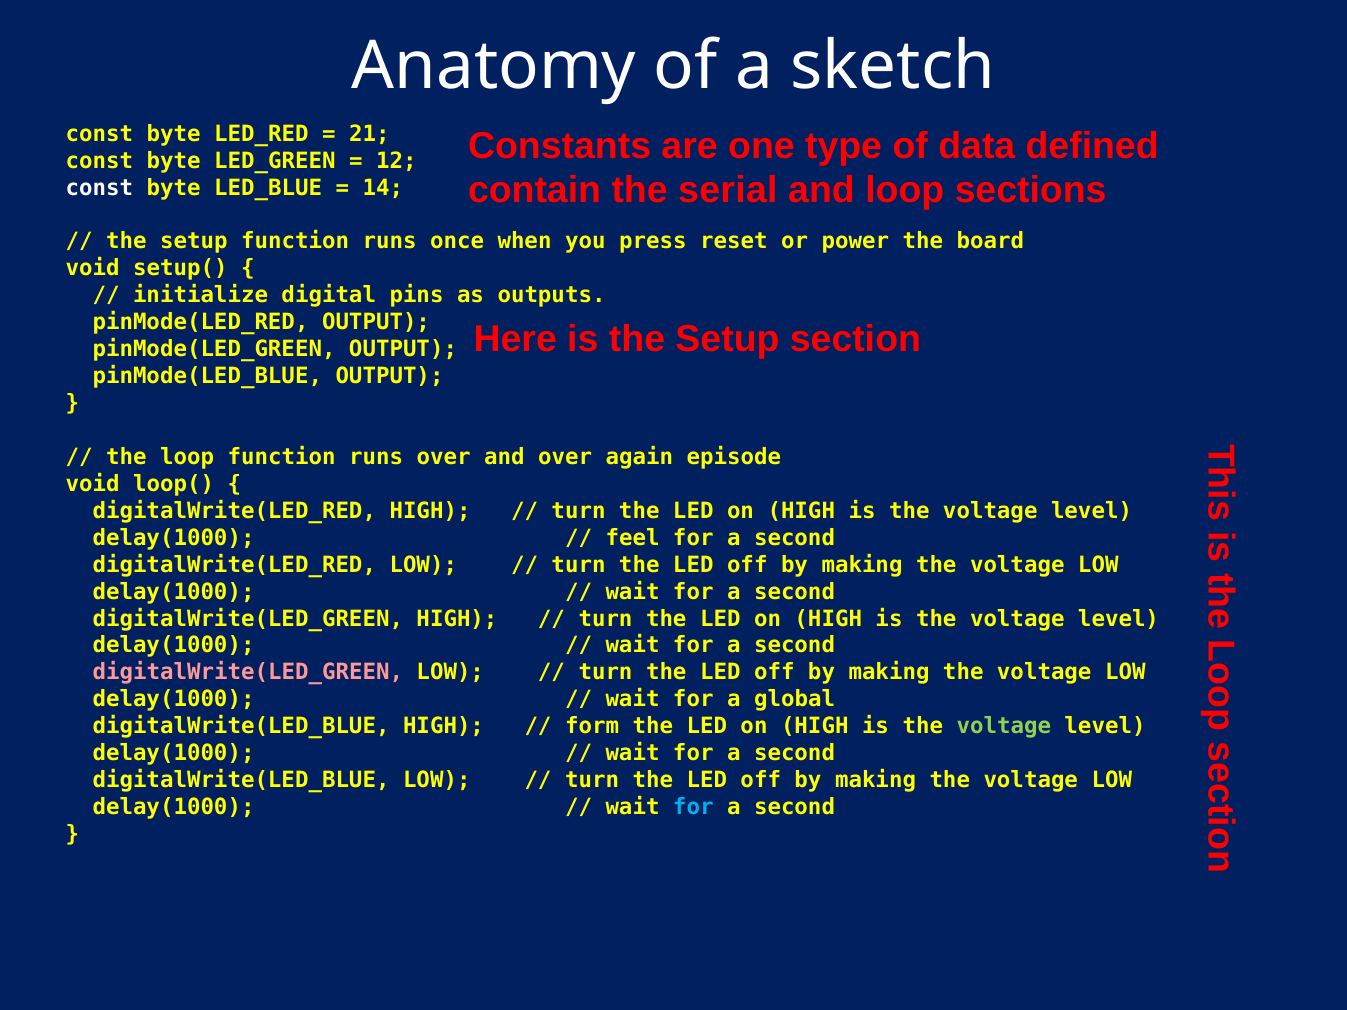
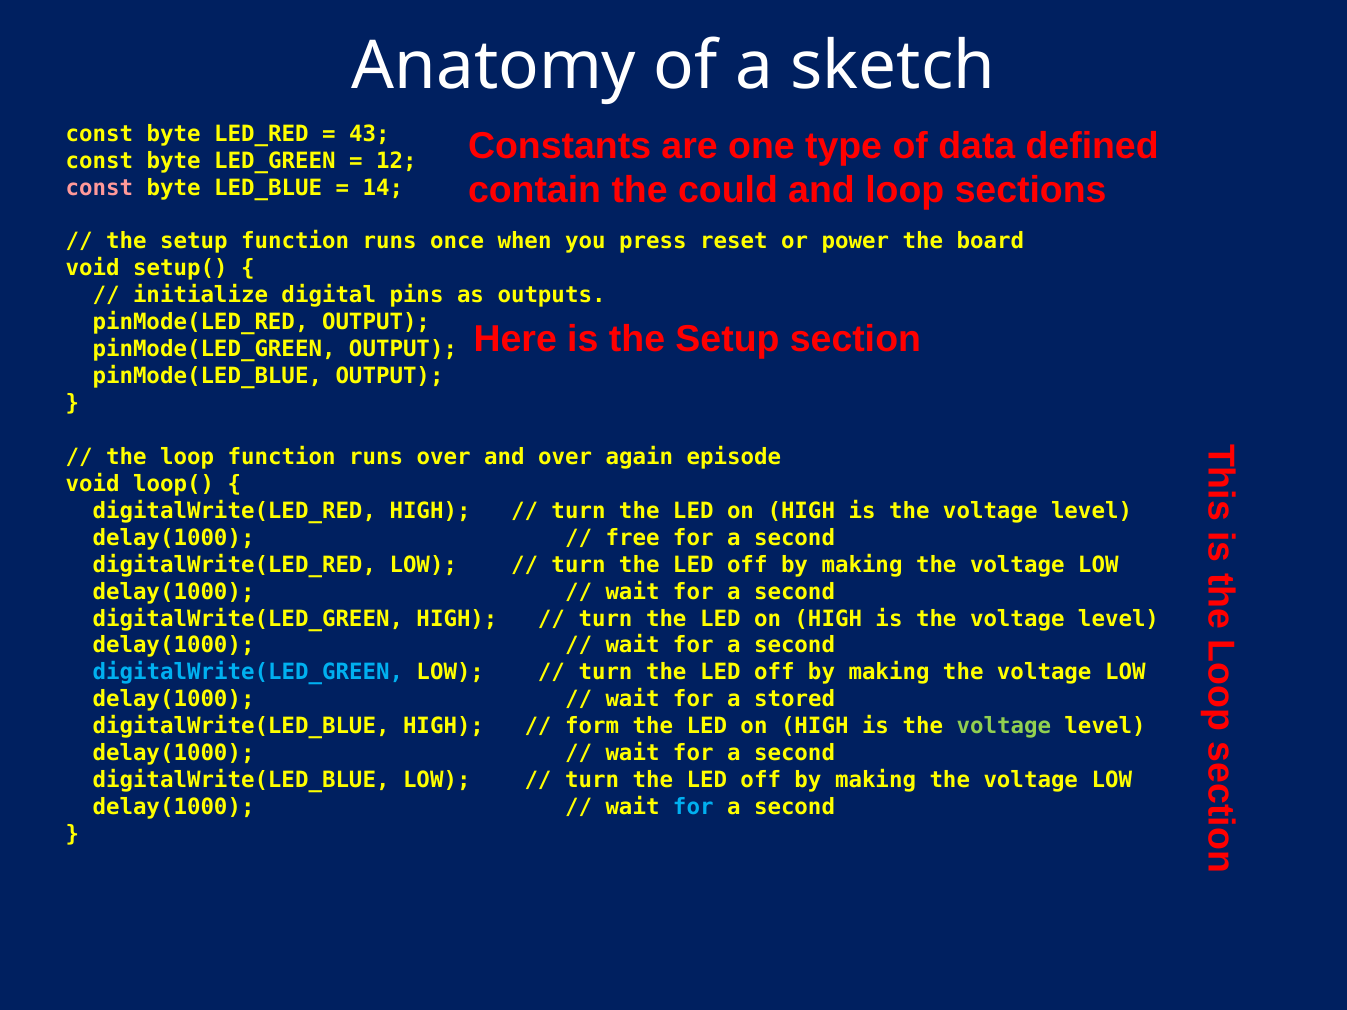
21: 21 -> 43 (369, 134)
serial: serial -> could (728, 191)
const colour: white -> pink (99, 188)
feel: feel -> free (633, 538)
digitalWrite(LED_GREEN colour: pink -> light blue (248, 673)
global: global -> stored (795, 700)
